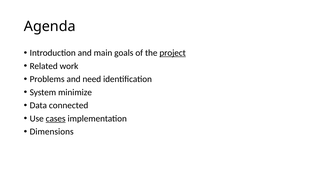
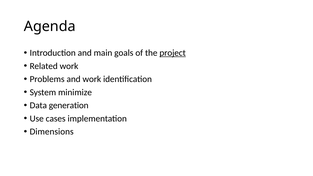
and need: need -> work (92, 79)
connected: connected -> generation (69, 105)
cases underline: present -> none (56, 119)
